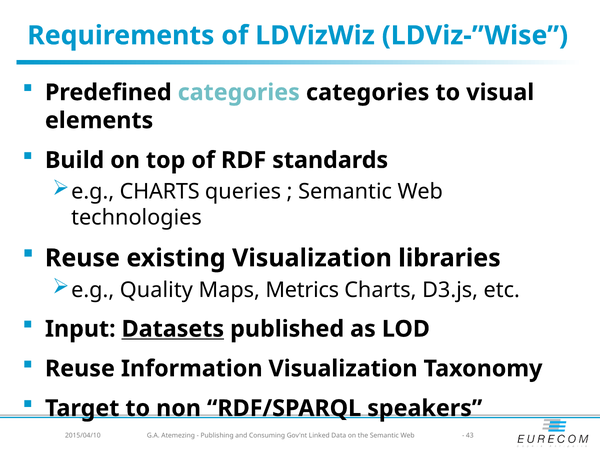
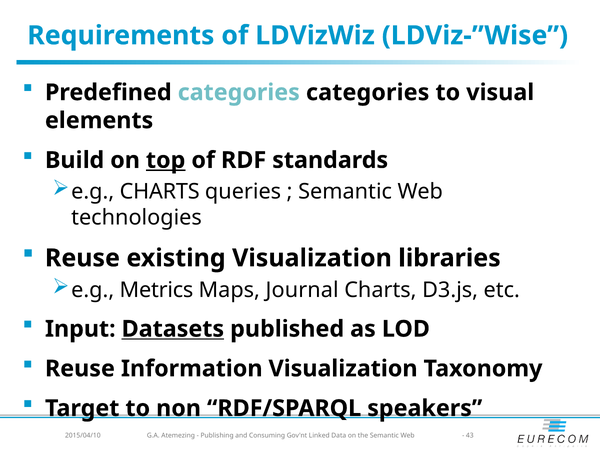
top underline: none -> present (166, 160)
Quality: Quality -> Metrics (156, 290)
Metrics: Metrics -> Journal (302, 290)
